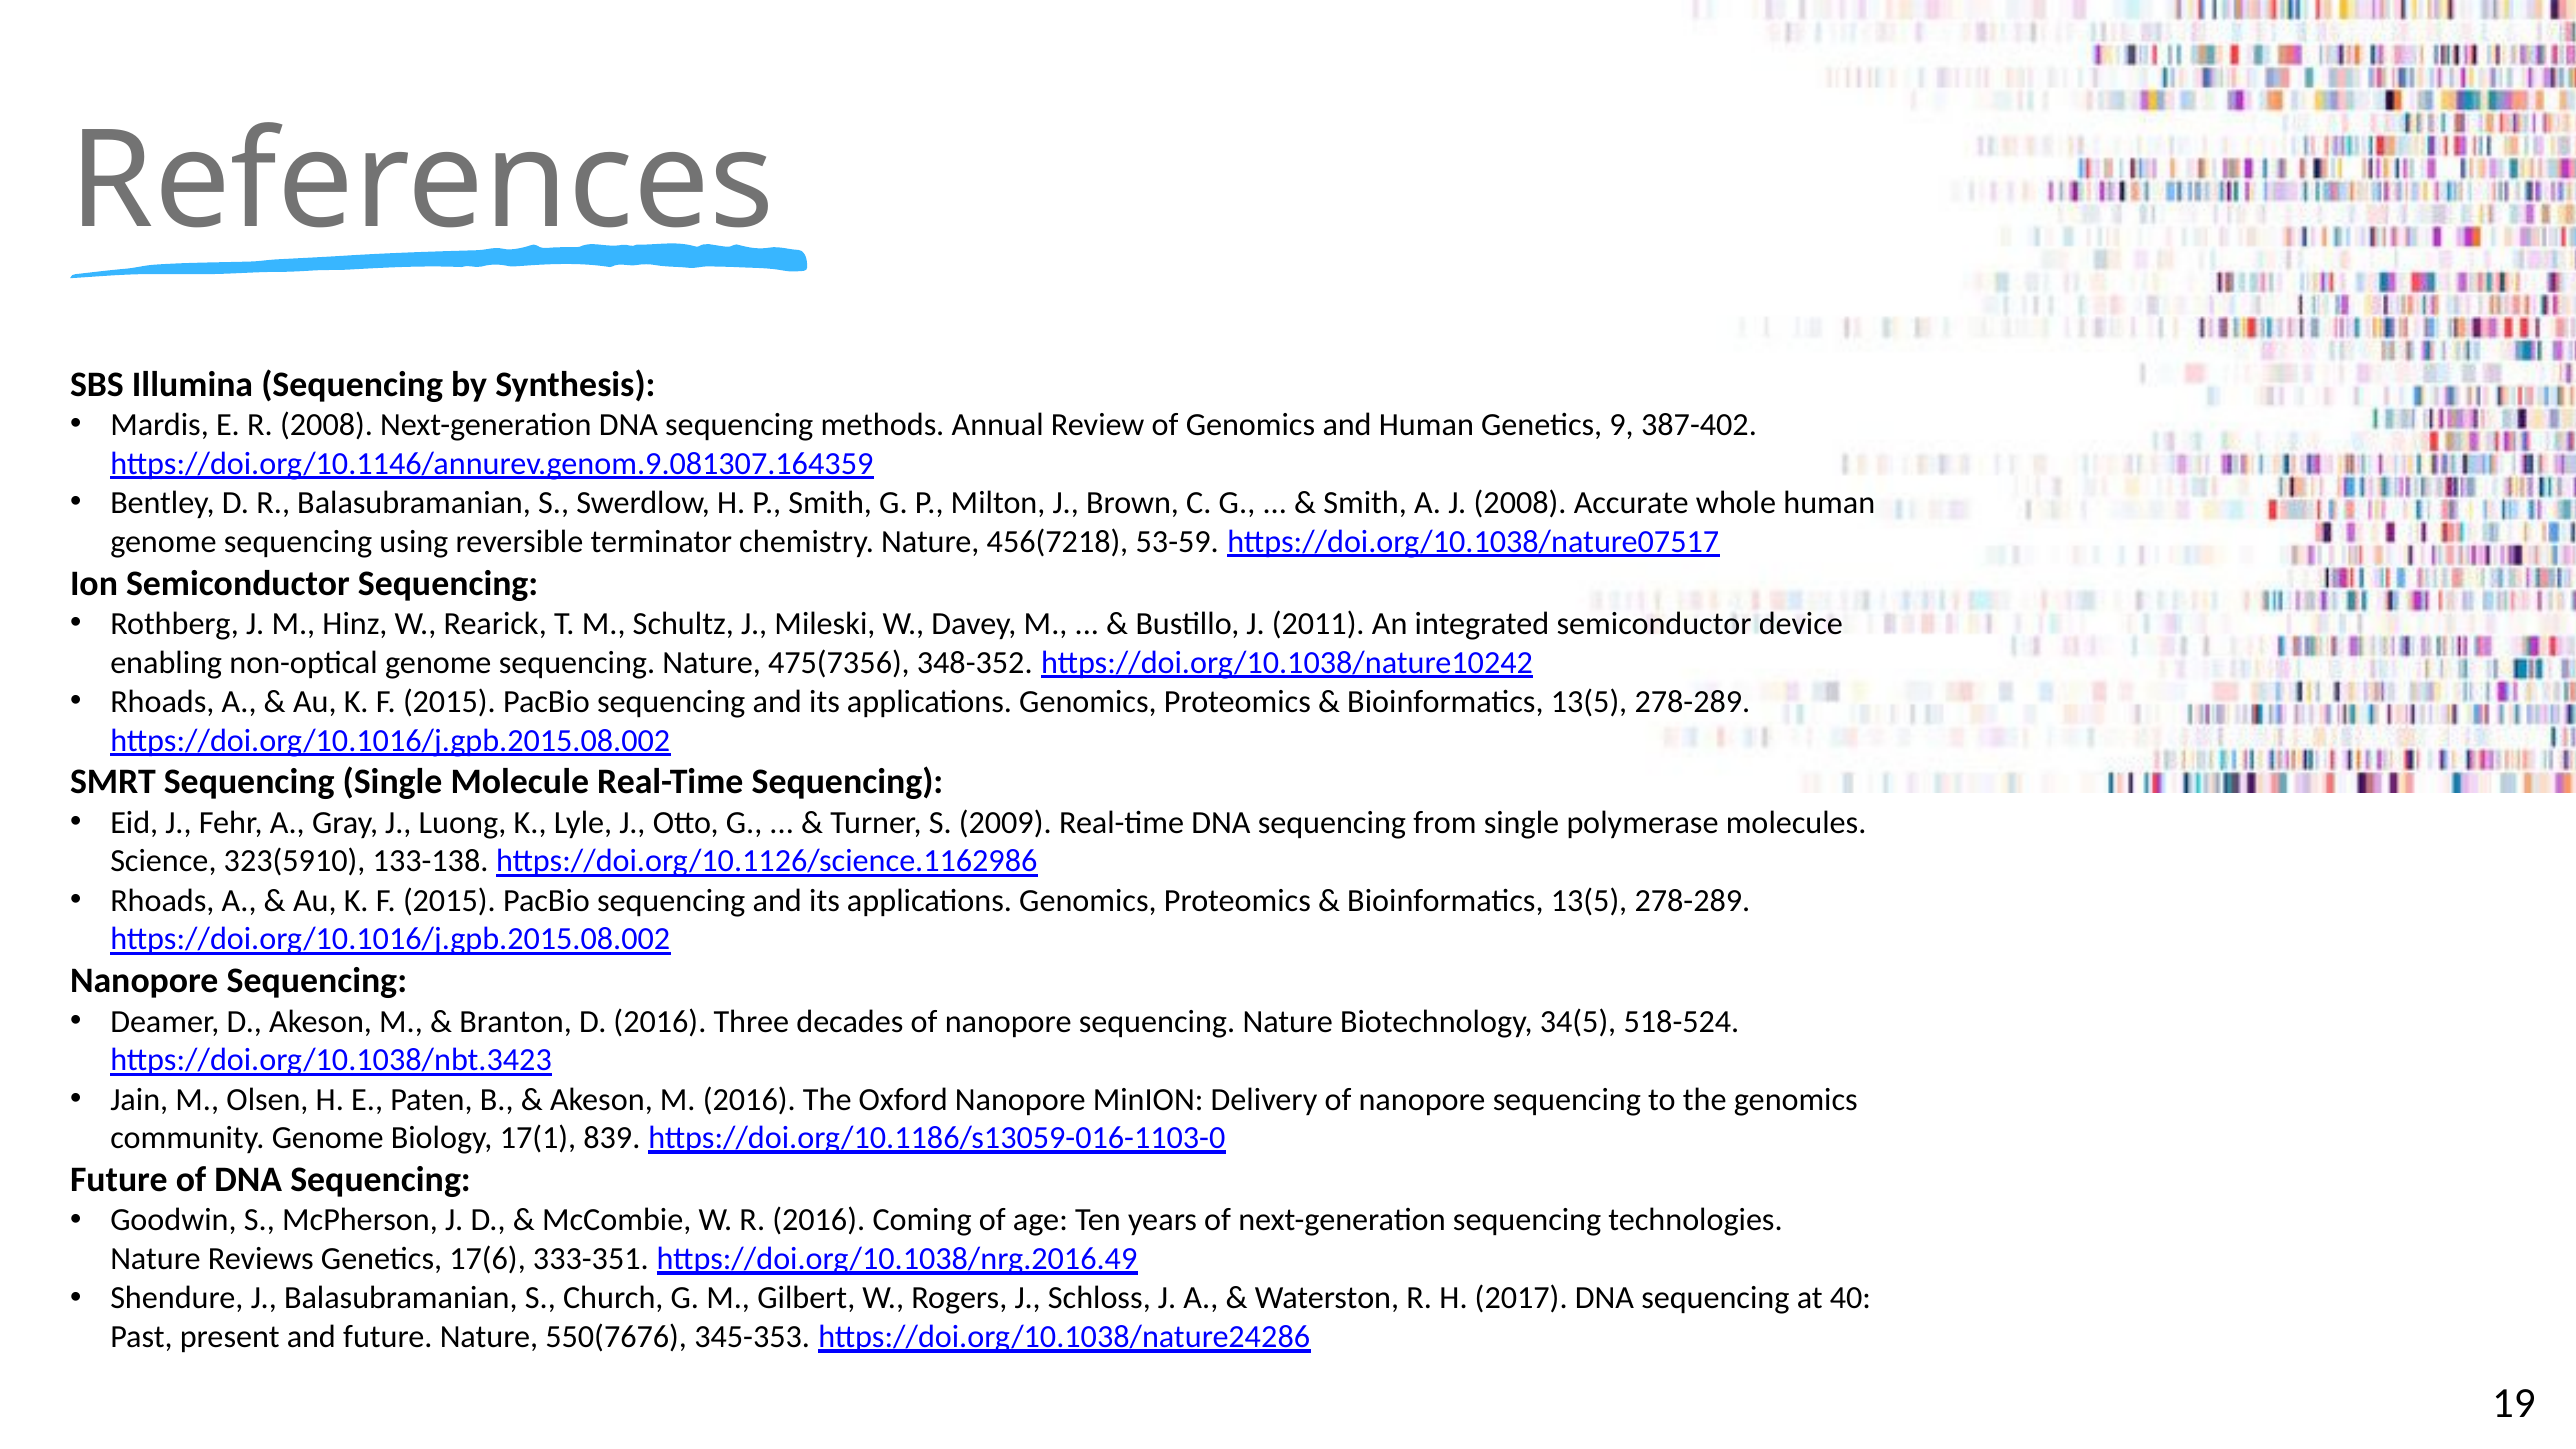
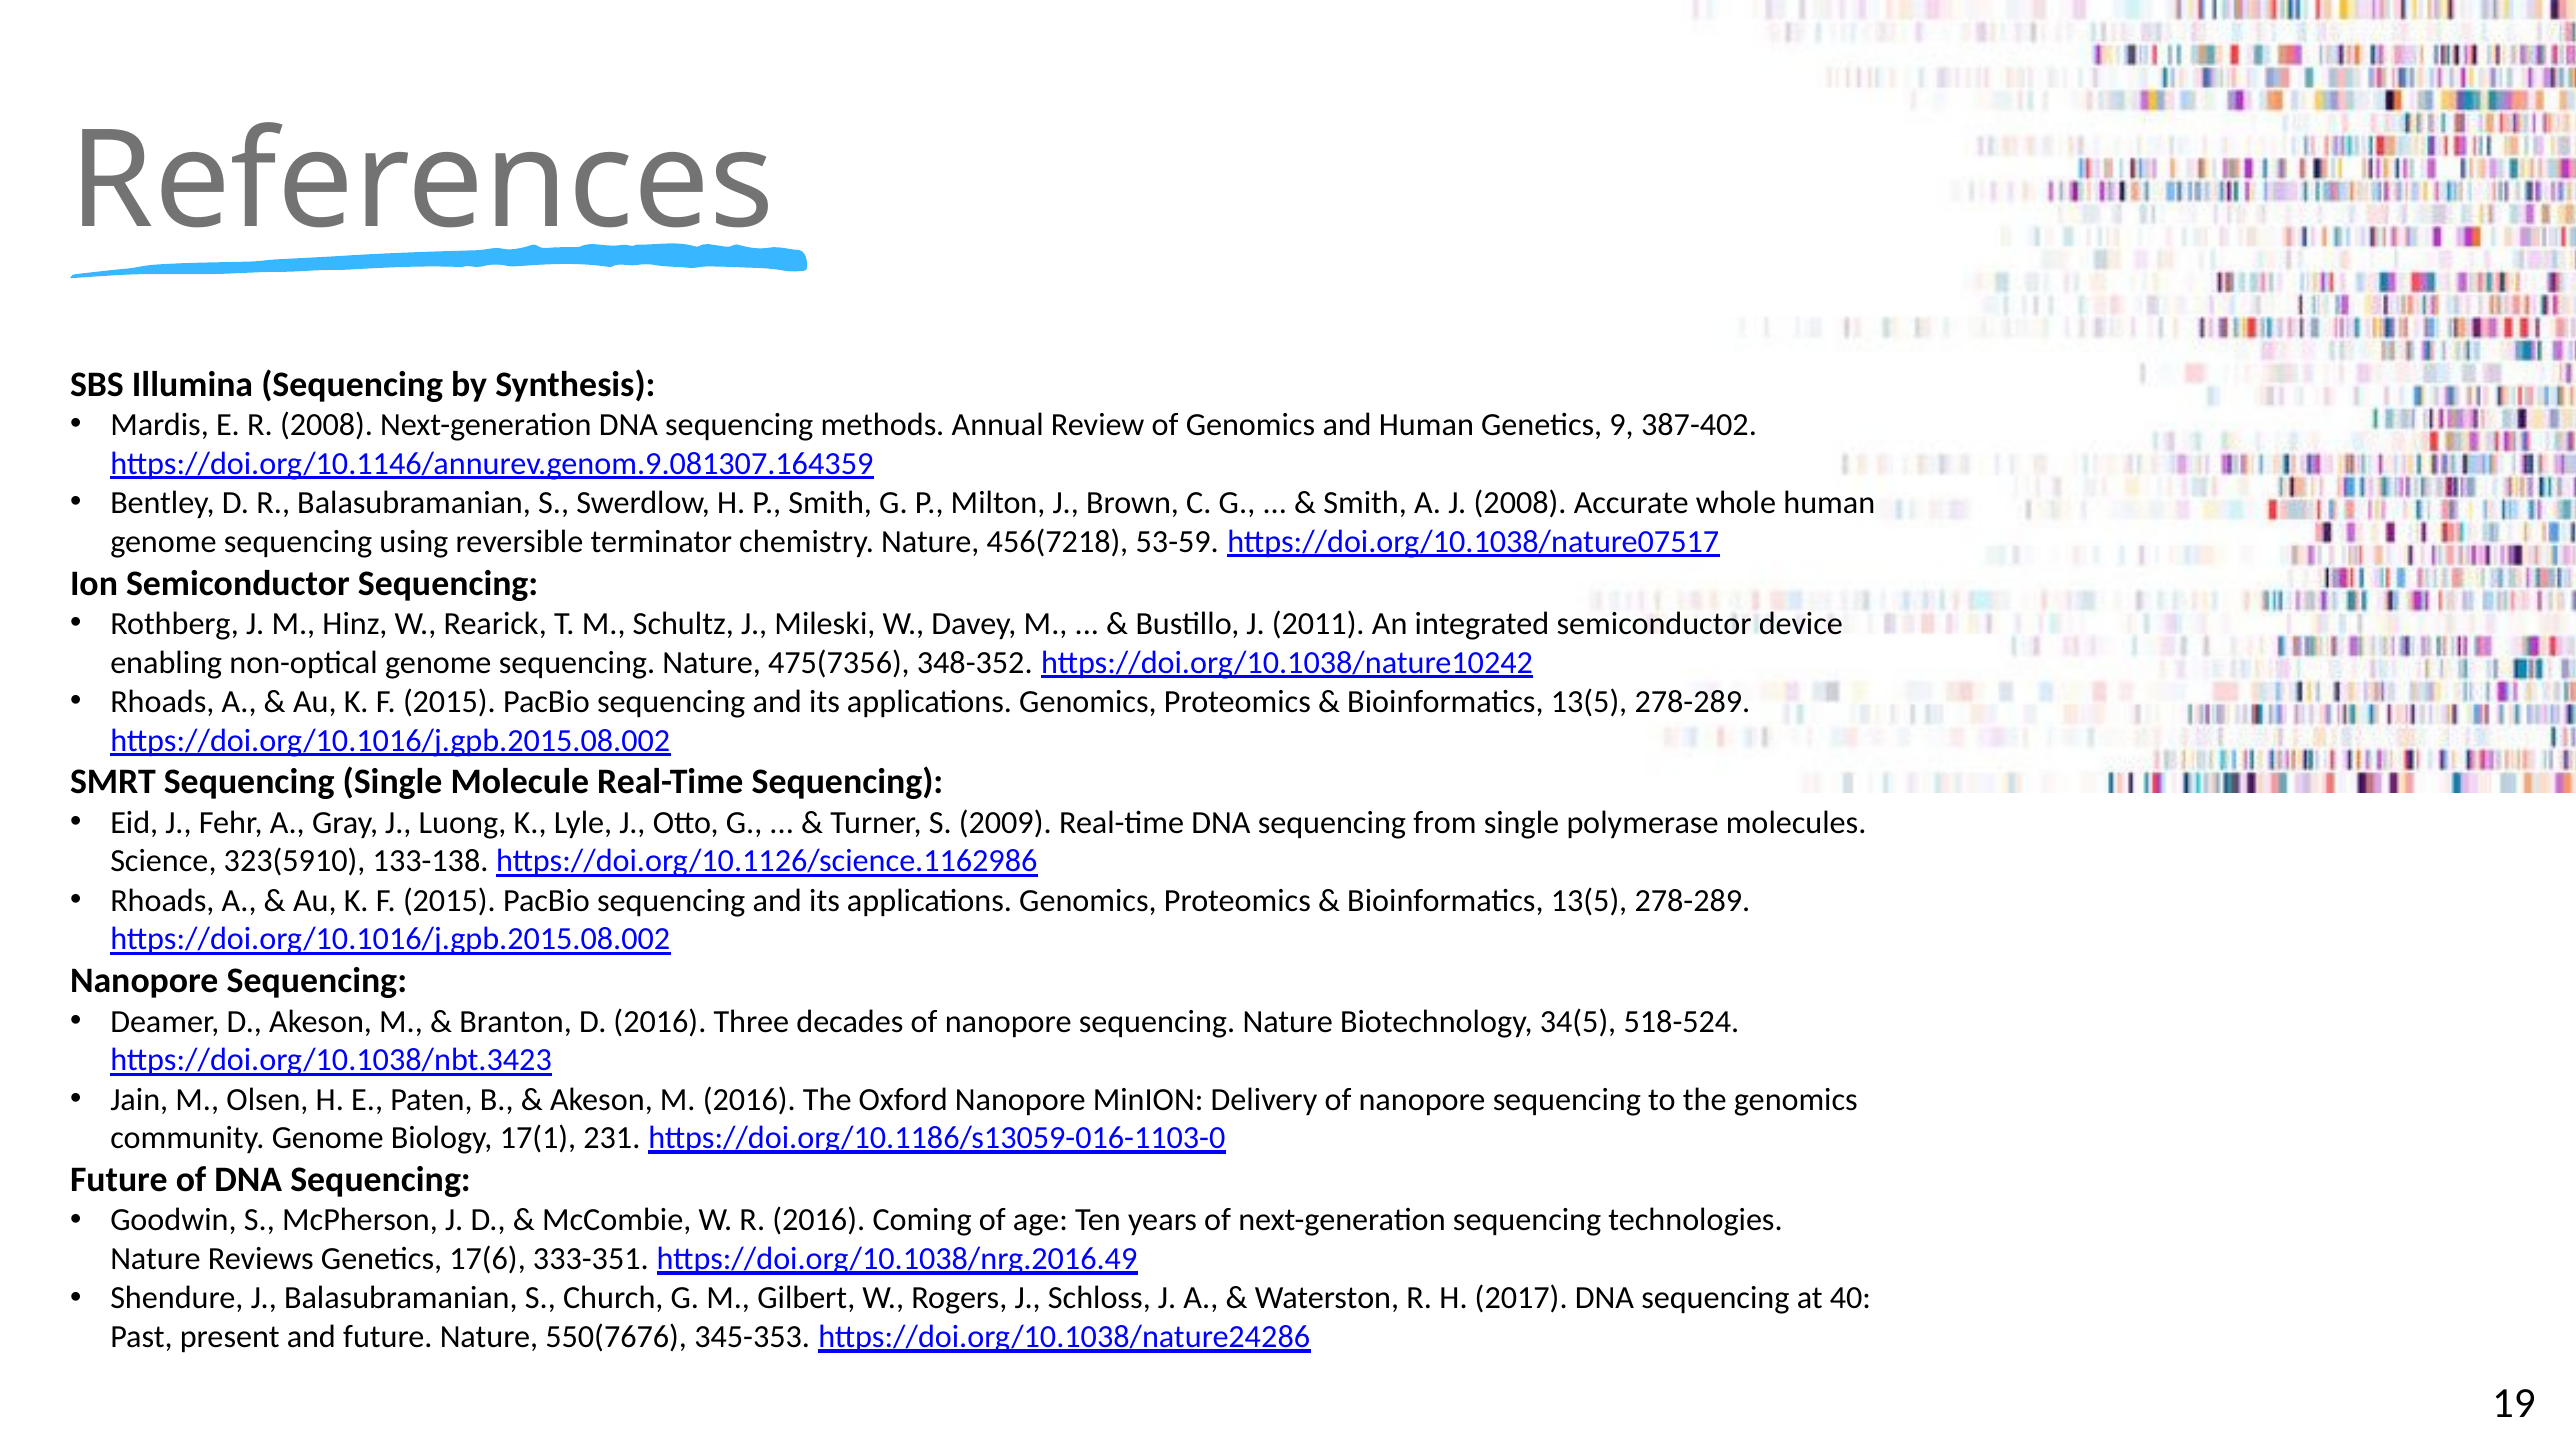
839: 839 -> 231 (612, 1138)
